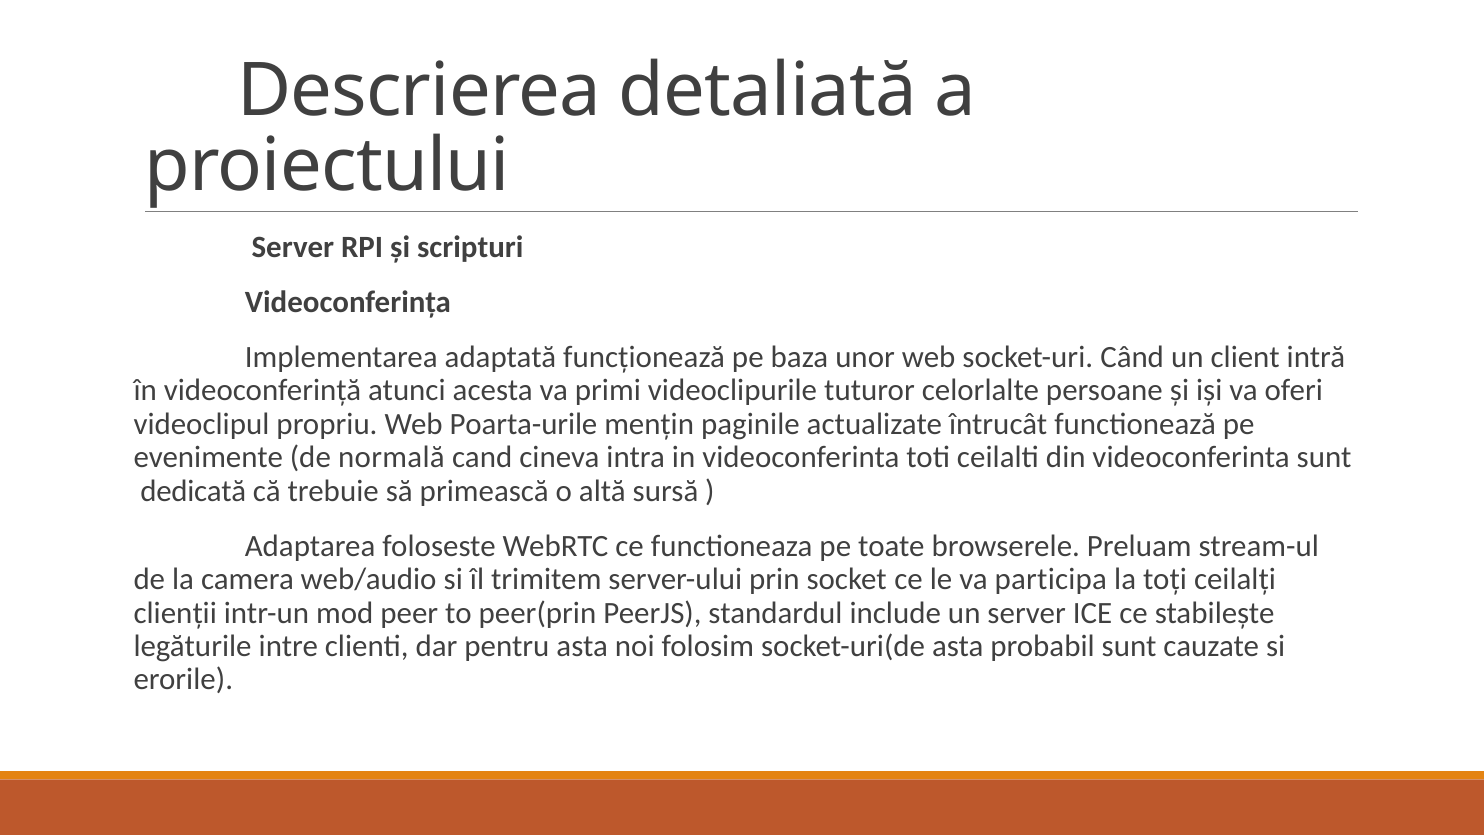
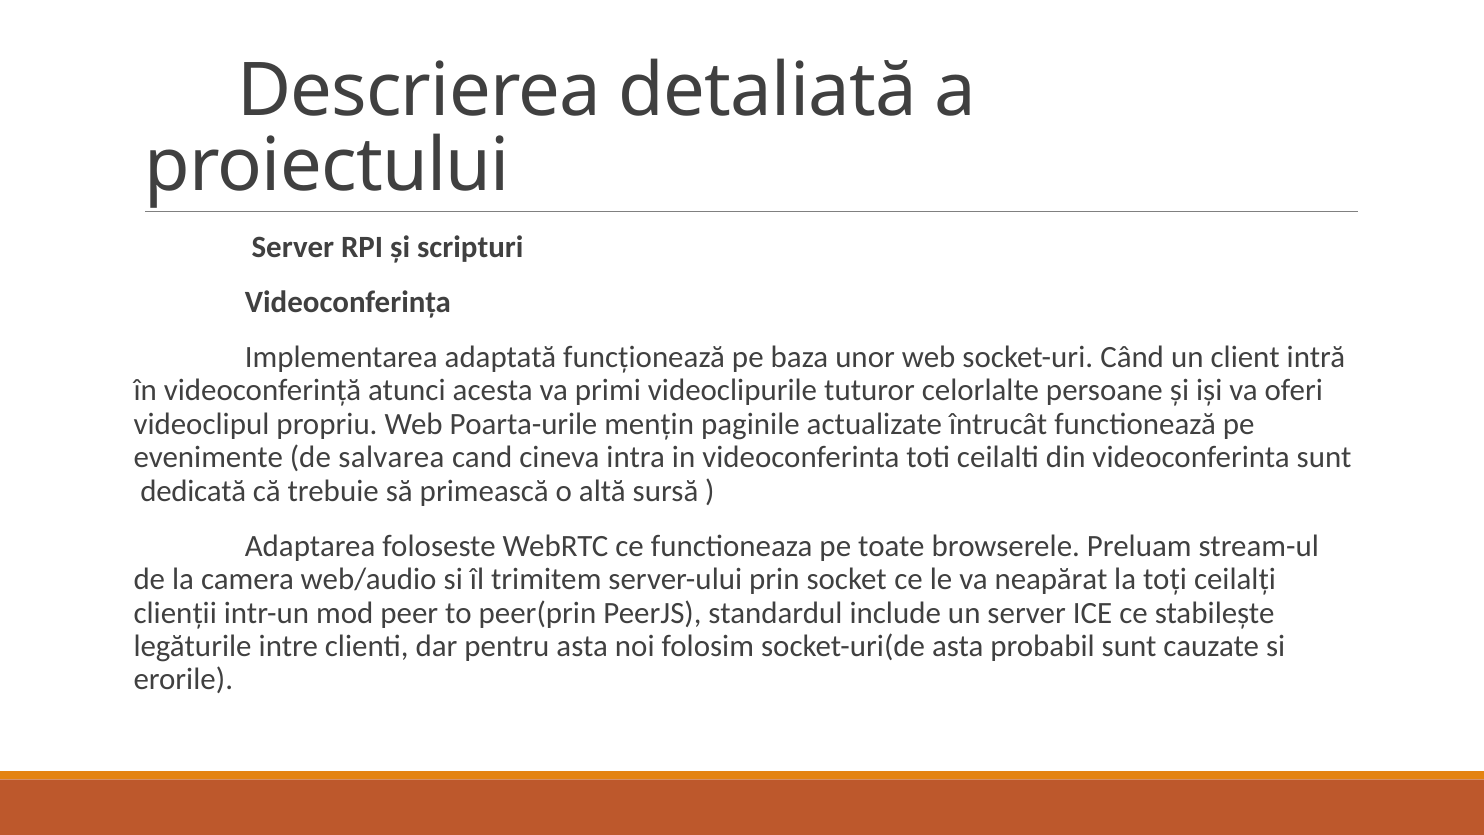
normală: normală -> salvarea (391, 457)
participa: participa -> neapărat (1051, 579)
